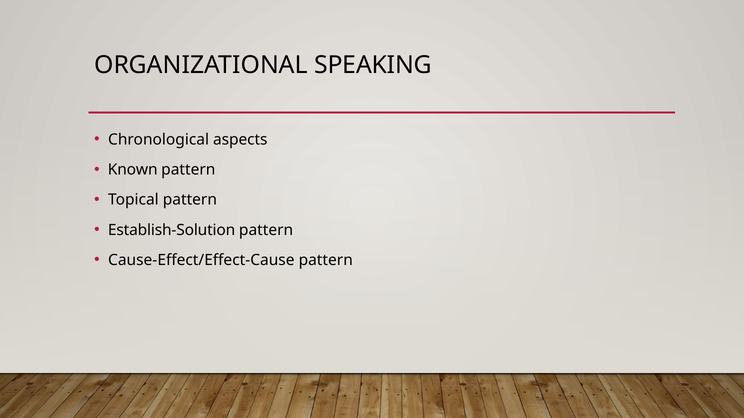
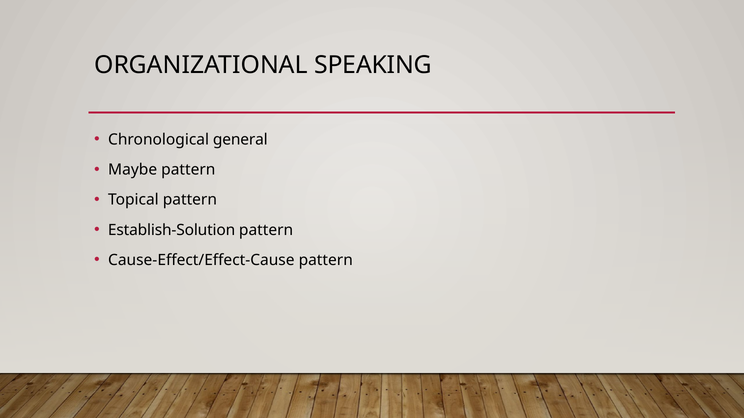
aspects: aspects -> general (240, 140)
Known: Known -> Maybe (133, 170)
